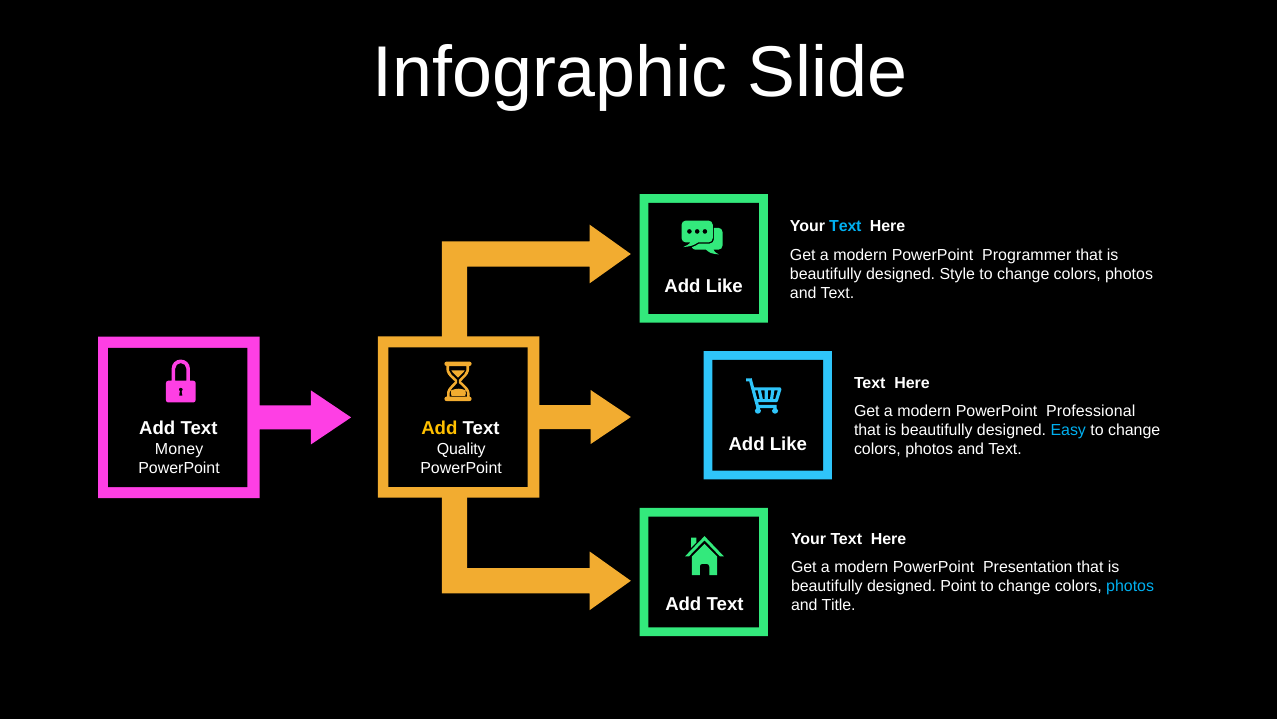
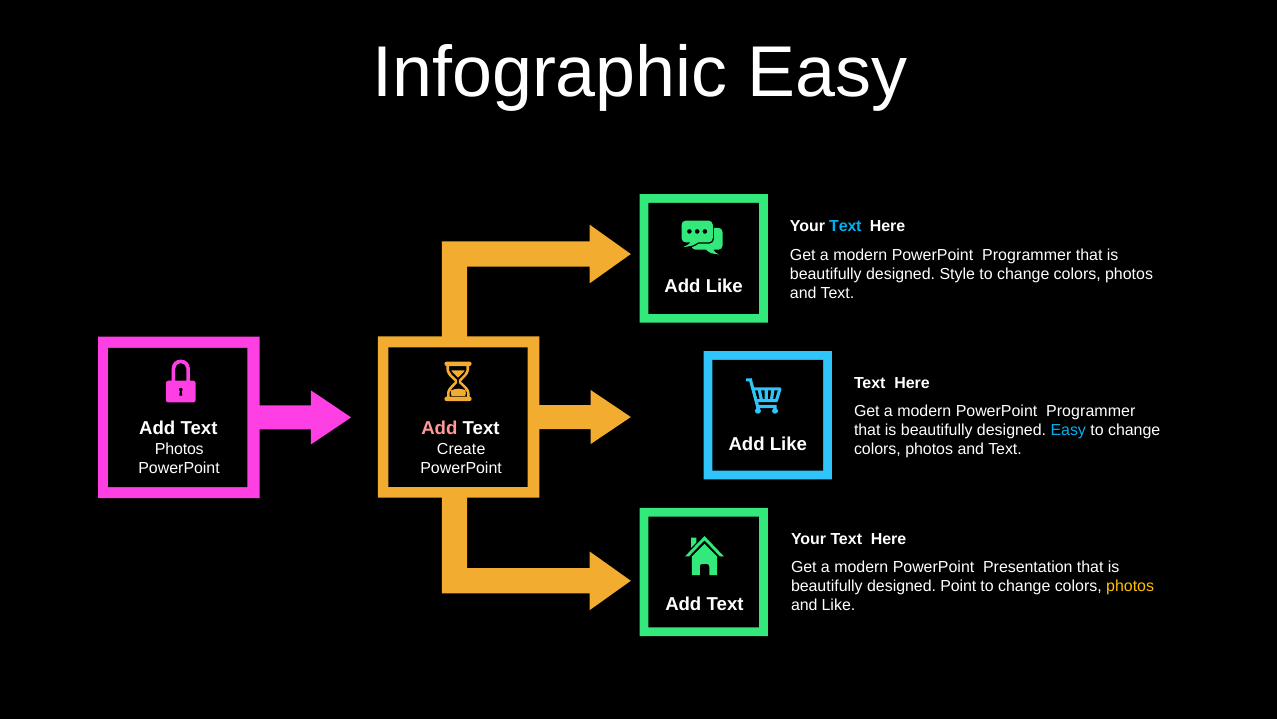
Infographic Slide: Slide -> Easy (827, 73)
Professional: Professional -> Programmer (1091, 411)
Add colour: yellow -> pink (439, 428)
Money: Money -> Photos (179, 448)
Quality: Quality -> Create (461, 448)
photos colour: light blue -> yellow (1130, 586)
and Title: Title -> Like (838, 605)
